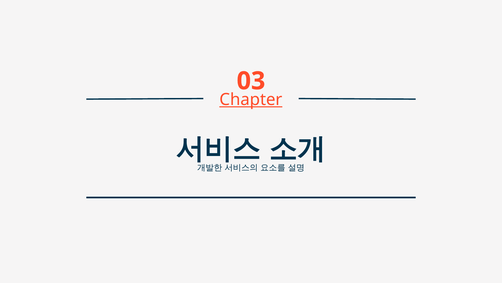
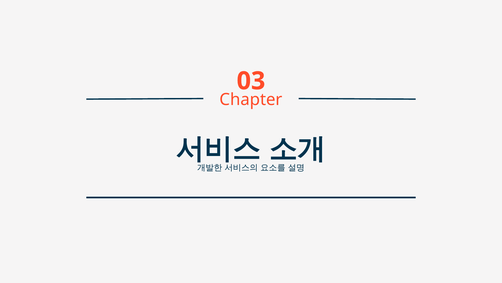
Chapter underline: present -> none (251, 99)
